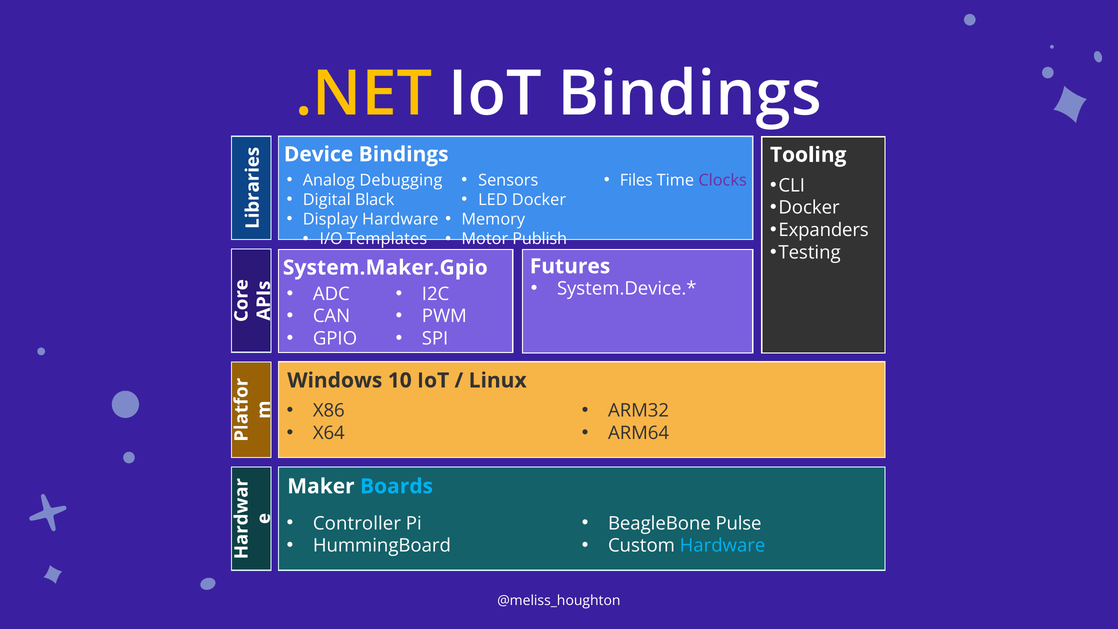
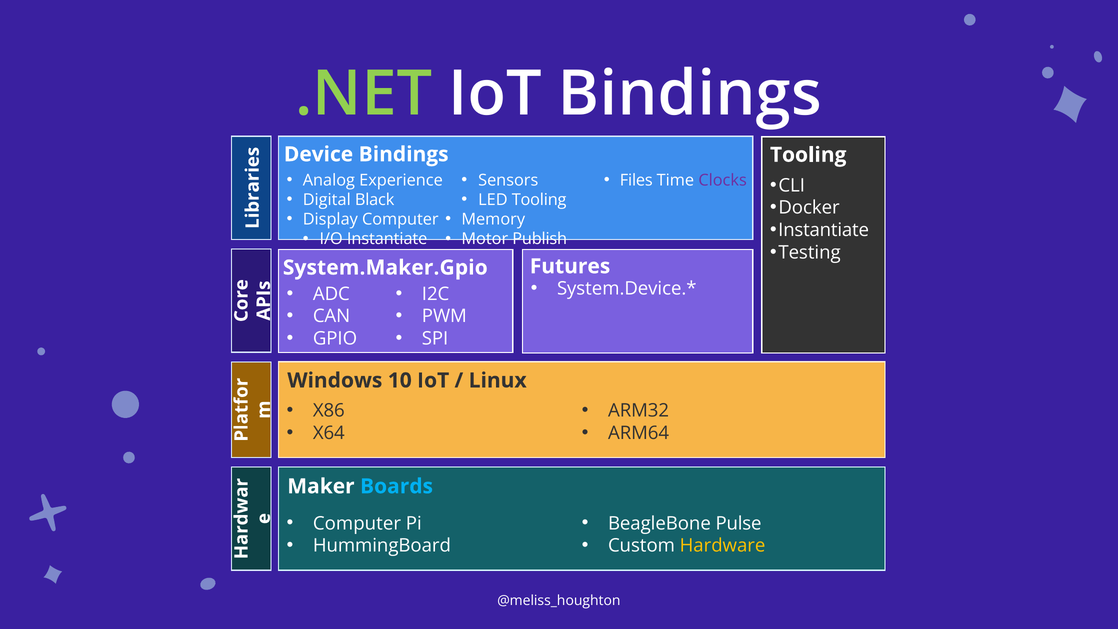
.NET colour: yellow -> light green (364, 94)
Debugging: Debugging -> Experience (401, 180)
LED Docker: Docker -> Tooling (539, 200)
Display Hardware: Hardware -> Computer (400, 219)
Expanders: Expanders -> Instantiate (824, 230)
I/O Templates: Templates -> Instantiate (387, 239)
Controller: Controller -> Computer (357, 523)
Hardware colour: light blue -> yellow (723, 546)
